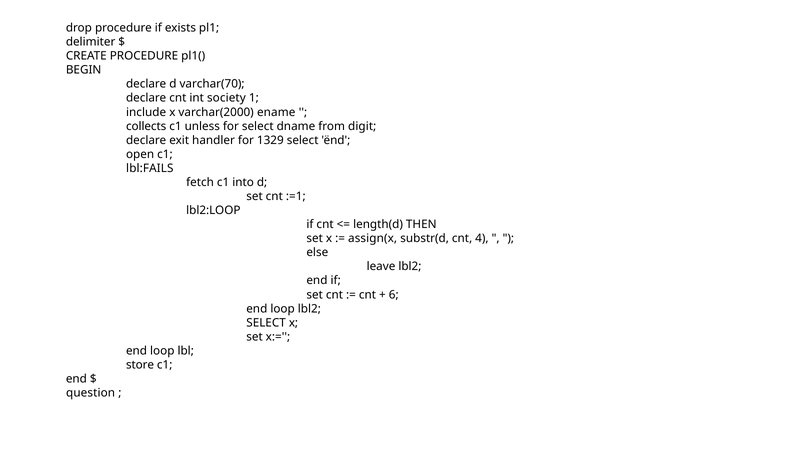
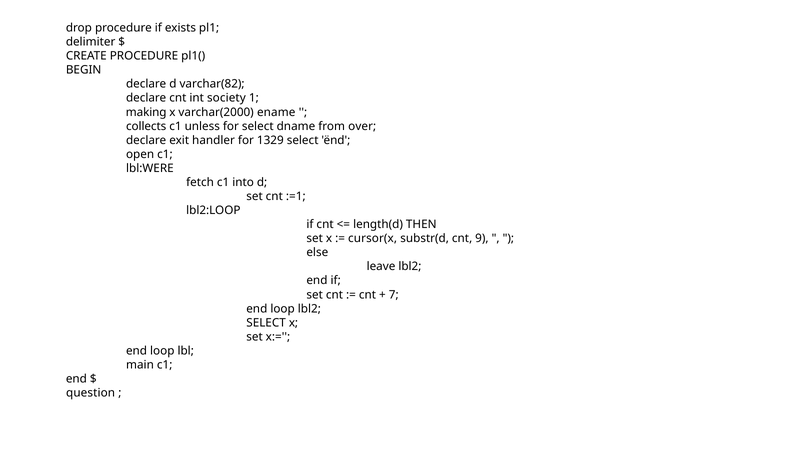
varchar(70: varchar(70 -> varchar(82 (212, 84)
include: include -> making (146, 112)
digit: digit -> over (362, 126)
lbl:FAILS: lbl:FAILS -> lbl:WERE (150, 168)
assign(x: assign(x -> cursor(x (373, 239)
4: 4 -> 9 (482, 239)
6: 6 -> 7 (394, 295)
store: store -> main (140, 365)
